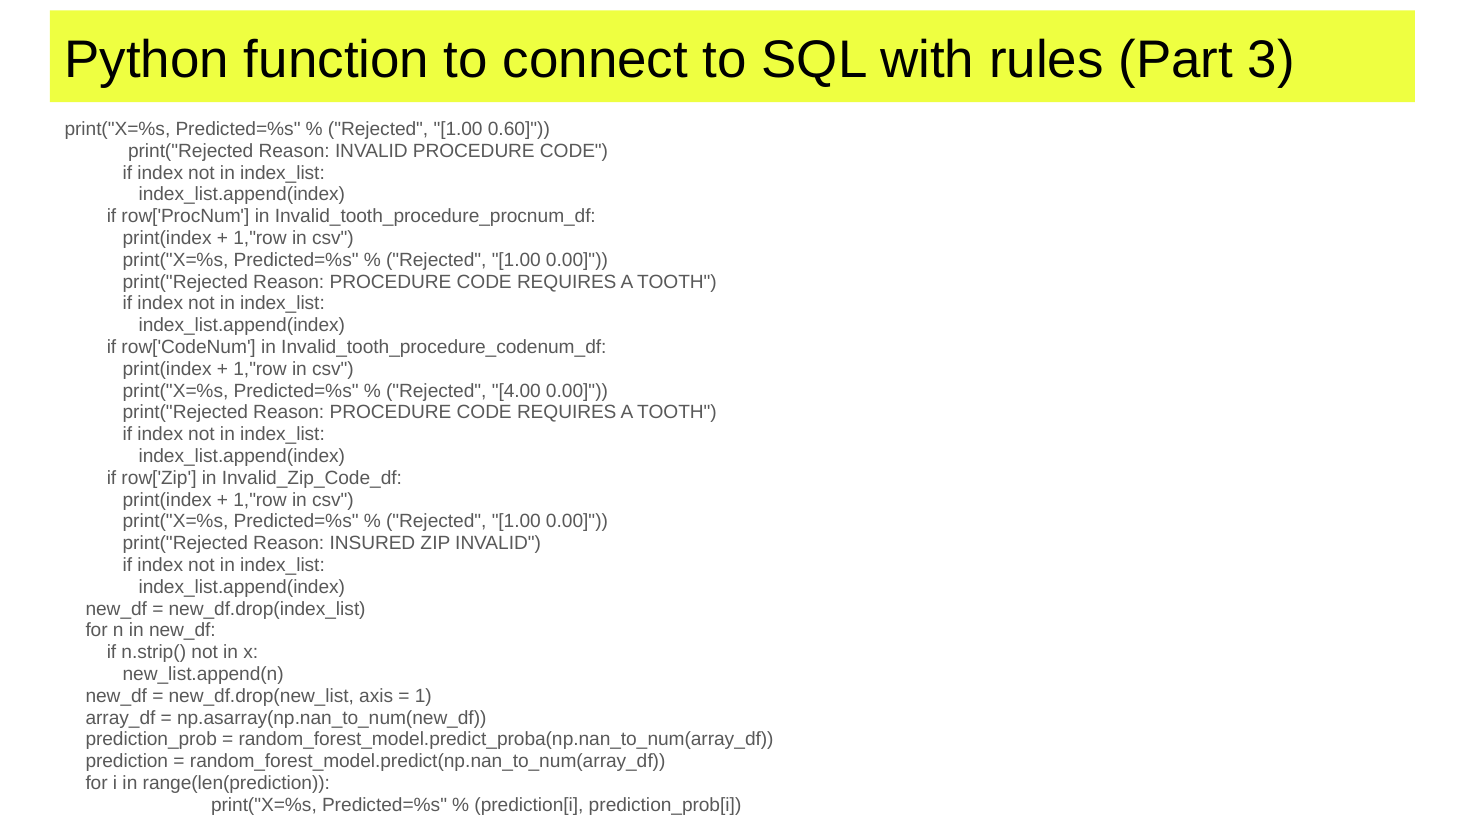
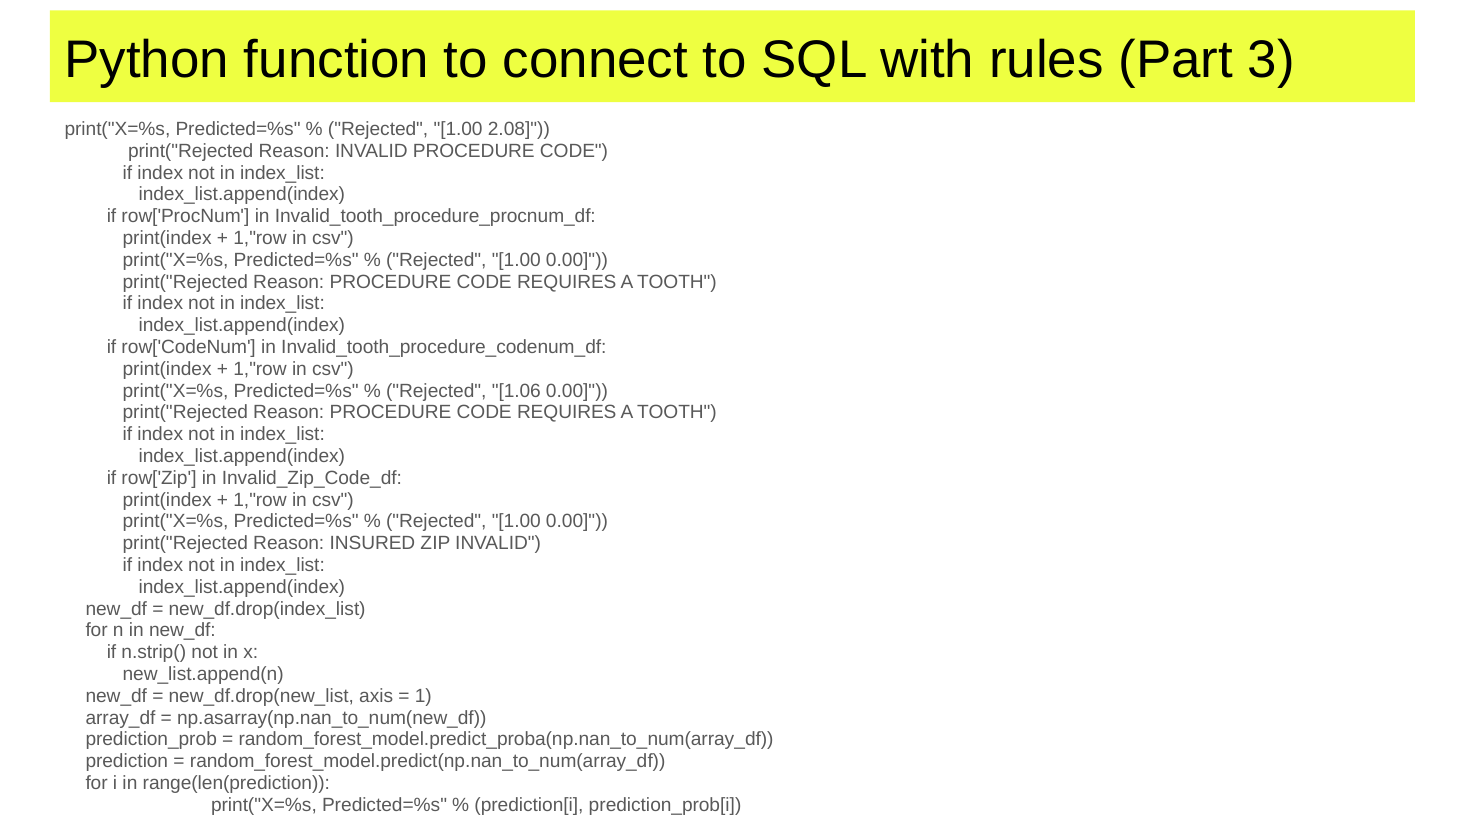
0.60: 0.60 -> 2.08 (519, 129)
4.00: 4.00 -> 1.06 (516, 391)
